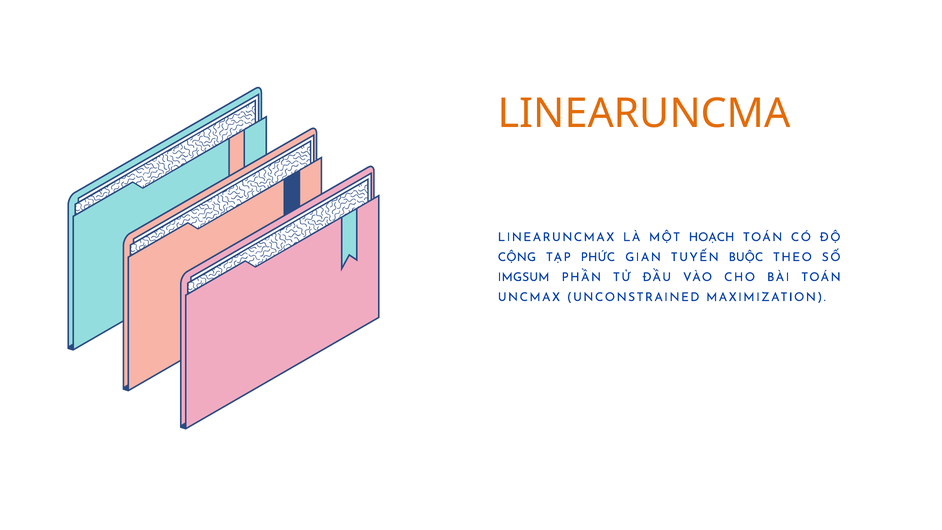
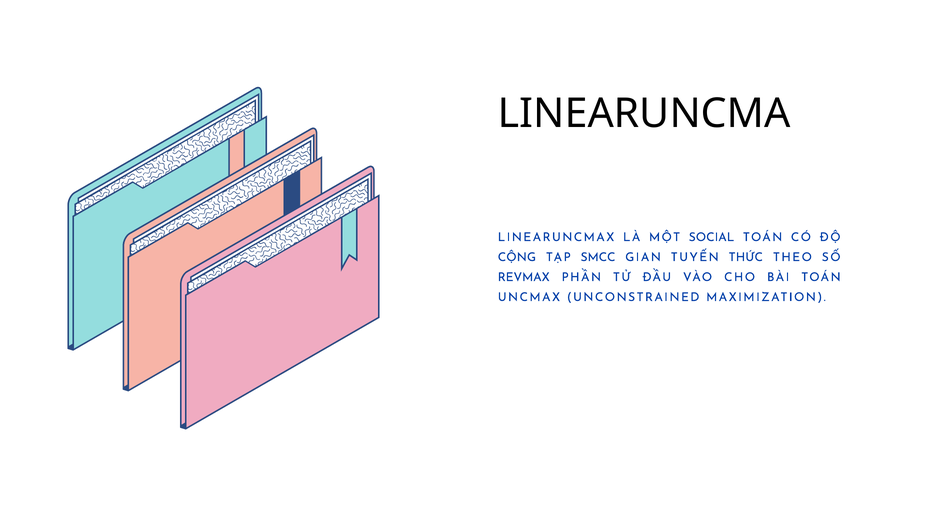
LINEARUNCMA colour: orange -> black (644, 114)
HOẠCH: HOẠCH -> SOCIAL (712, 237)
PHỨC: PHỨC -> SMCC (598, 257)
BUỘC: BUỘC -> THỨC (746, 257)
IMGSUM: IMGSUM -> REVMAX (524, 277)
